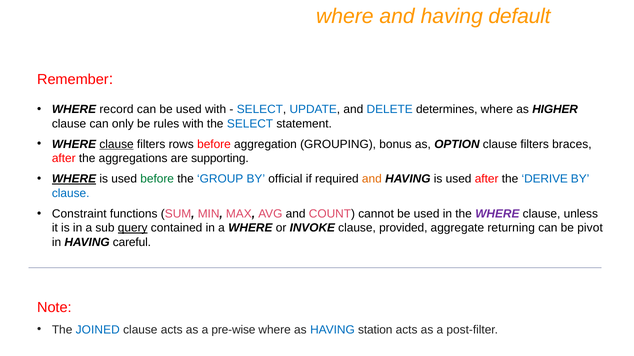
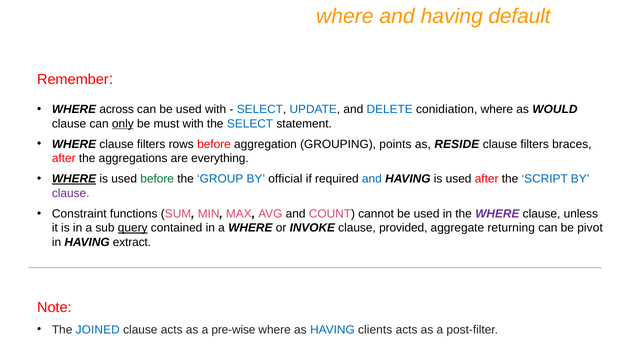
record: record -> across (117, 110)
determines: determines -> conidiation (447, 110)
HIGHER: HIGHER -> WOULD (555, 110)
only underline: none -> present (123, 124)
rules: rules -> must (166, 124)
clause underline: present -> none (117, 144)
bonus: bonus -> points (395, 144)
OPTION: OPTION -> RESIDE (457, 144)
supporting: supporting -> everything (220, 159)
and colour: orange -> blue (372, 179)
DERIVE: DERIVE -> SCRIPT (545, 179)
clause colour: blue -> purple (71, 194)
careful: careful -> extract (132, 243)
station: station -> clients (375, 330)
